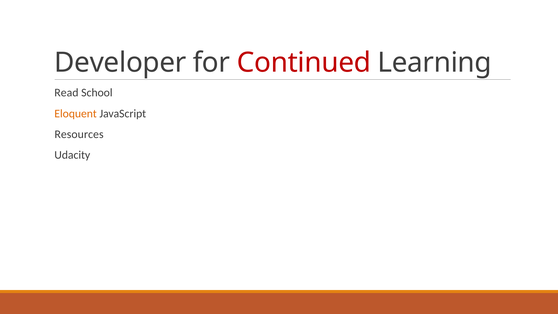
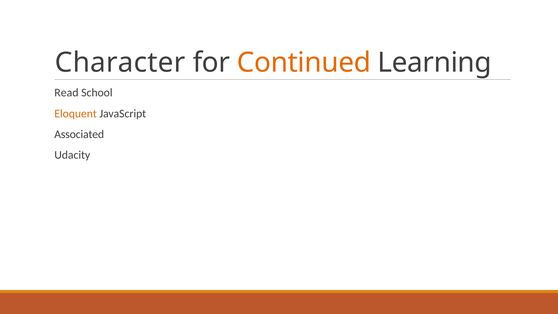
Developer: Developer -> Character (120, 63)
Continued colour: red -> orange (304, 63)
Resources: Resources -> Associated (79, 134)
